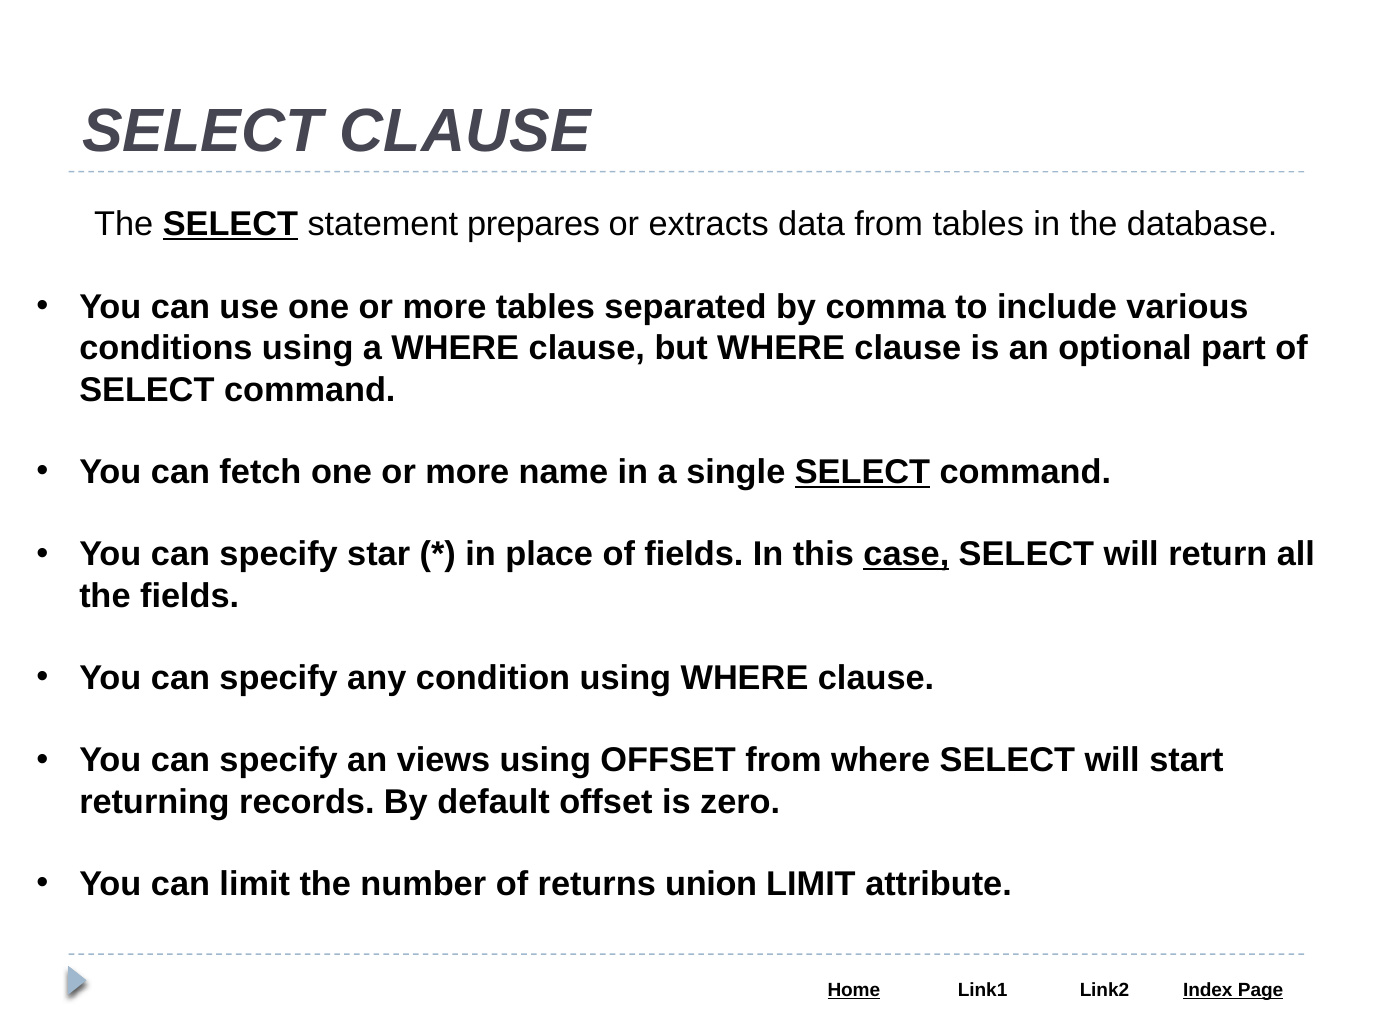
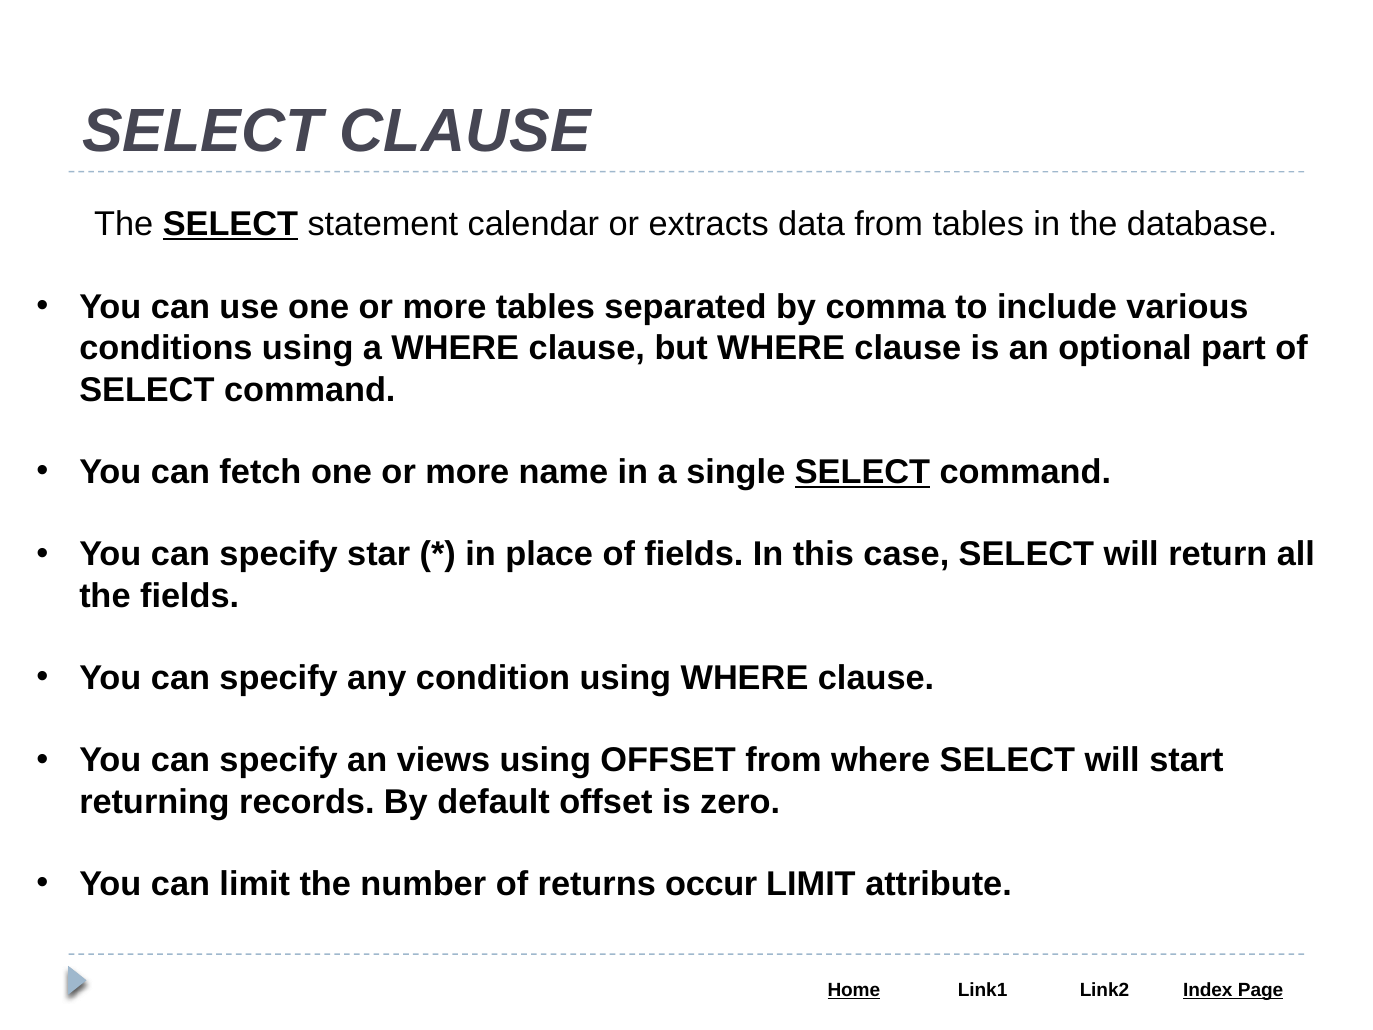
prepares: prepares -> calendar (533, 224)
case underline: present -> none (906, 554)
union: union -> occur (711, 884)
